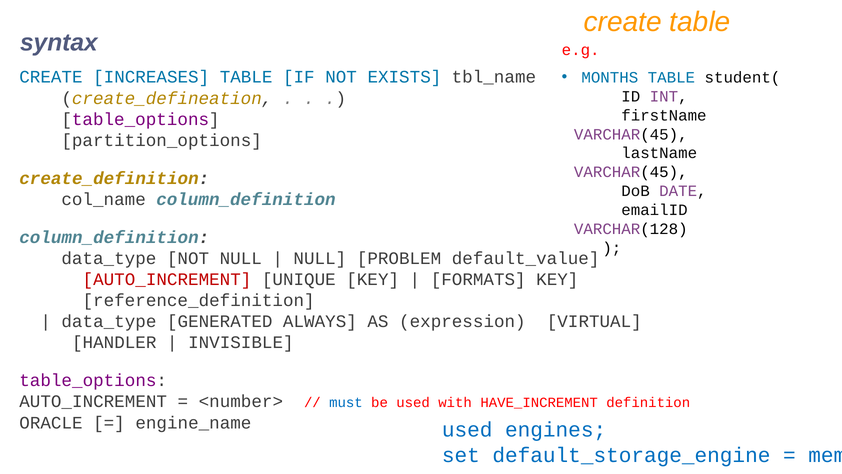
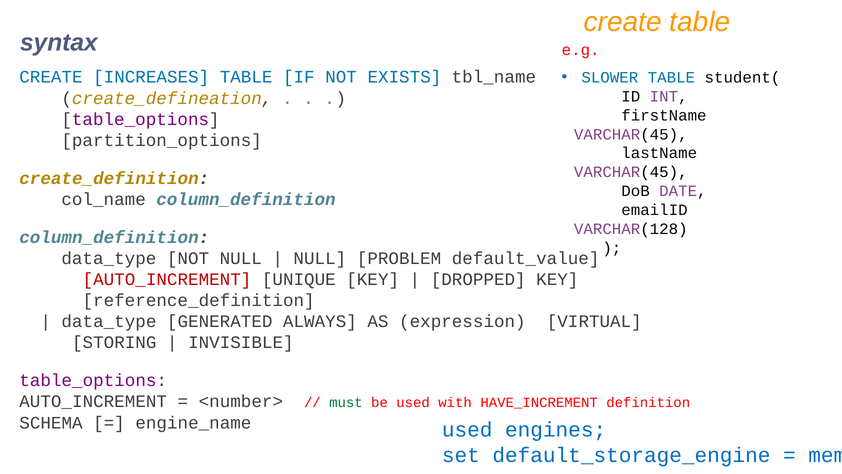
MONTHS: MONTHS -> SLOWER (610, 77)
FORMATS: FORMATS -> DROPPED (478, 279)
HANDLER: HANDLER -> STORING (114, 342)
must colour: blue -> green (346, 402)
ORACLE: ORACLE -> SCHEMA (51, 422)
